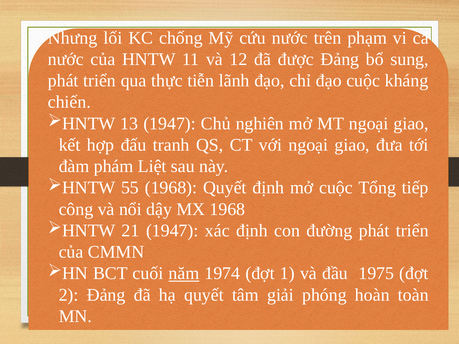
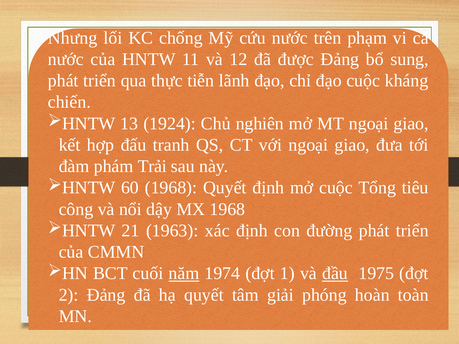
13 1947: 1947 -> 1924 (170, 124)
Liệt: Liệt -> Trải (152, 166)
55: 55 -> 60 (130, 188)
tiếp: tiếp -> tiêu (415, 188)
21 1947: 1947 -> 1963 (172, 231)
đầu underline: none -> present (335, 274)
